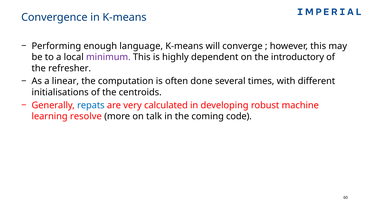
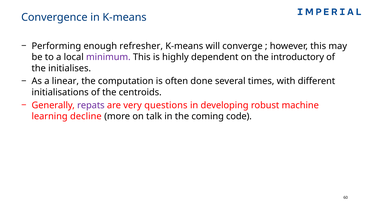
language: language -> refresher (141, 46)
refresher: refresher -> initialises (70, 68)
repats colour: blue -> purple (91, 105)
calculated: calculated -> questions (166, 105)
resolve: resolve -> decline (86, 116)
